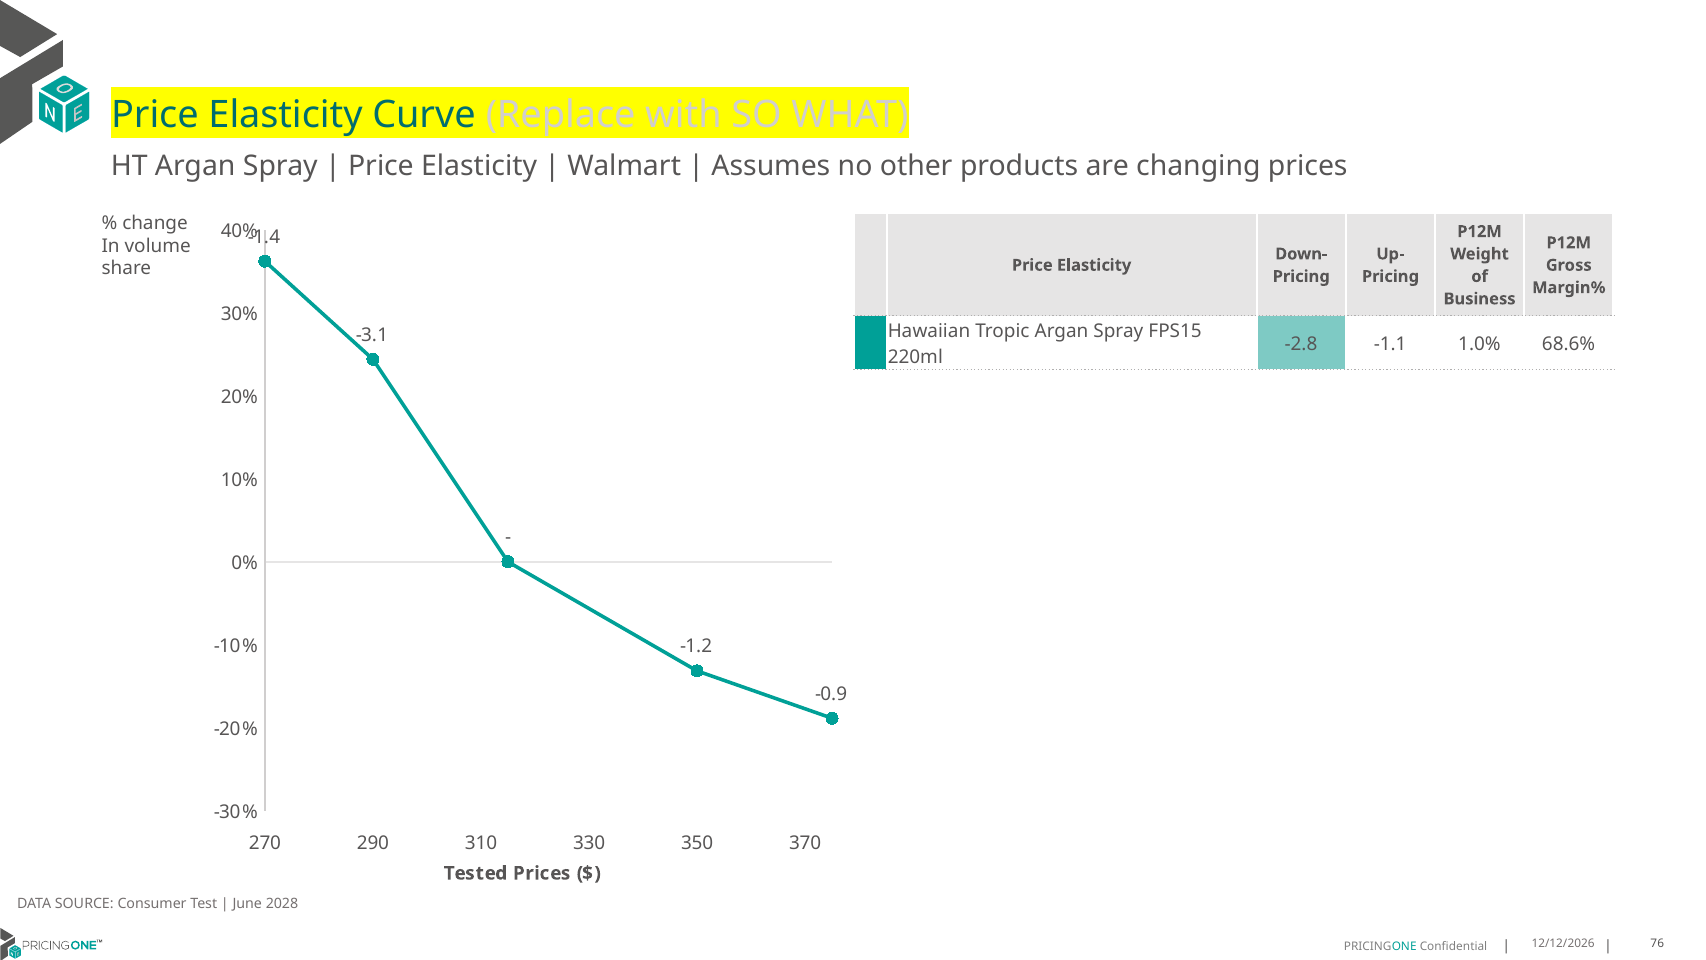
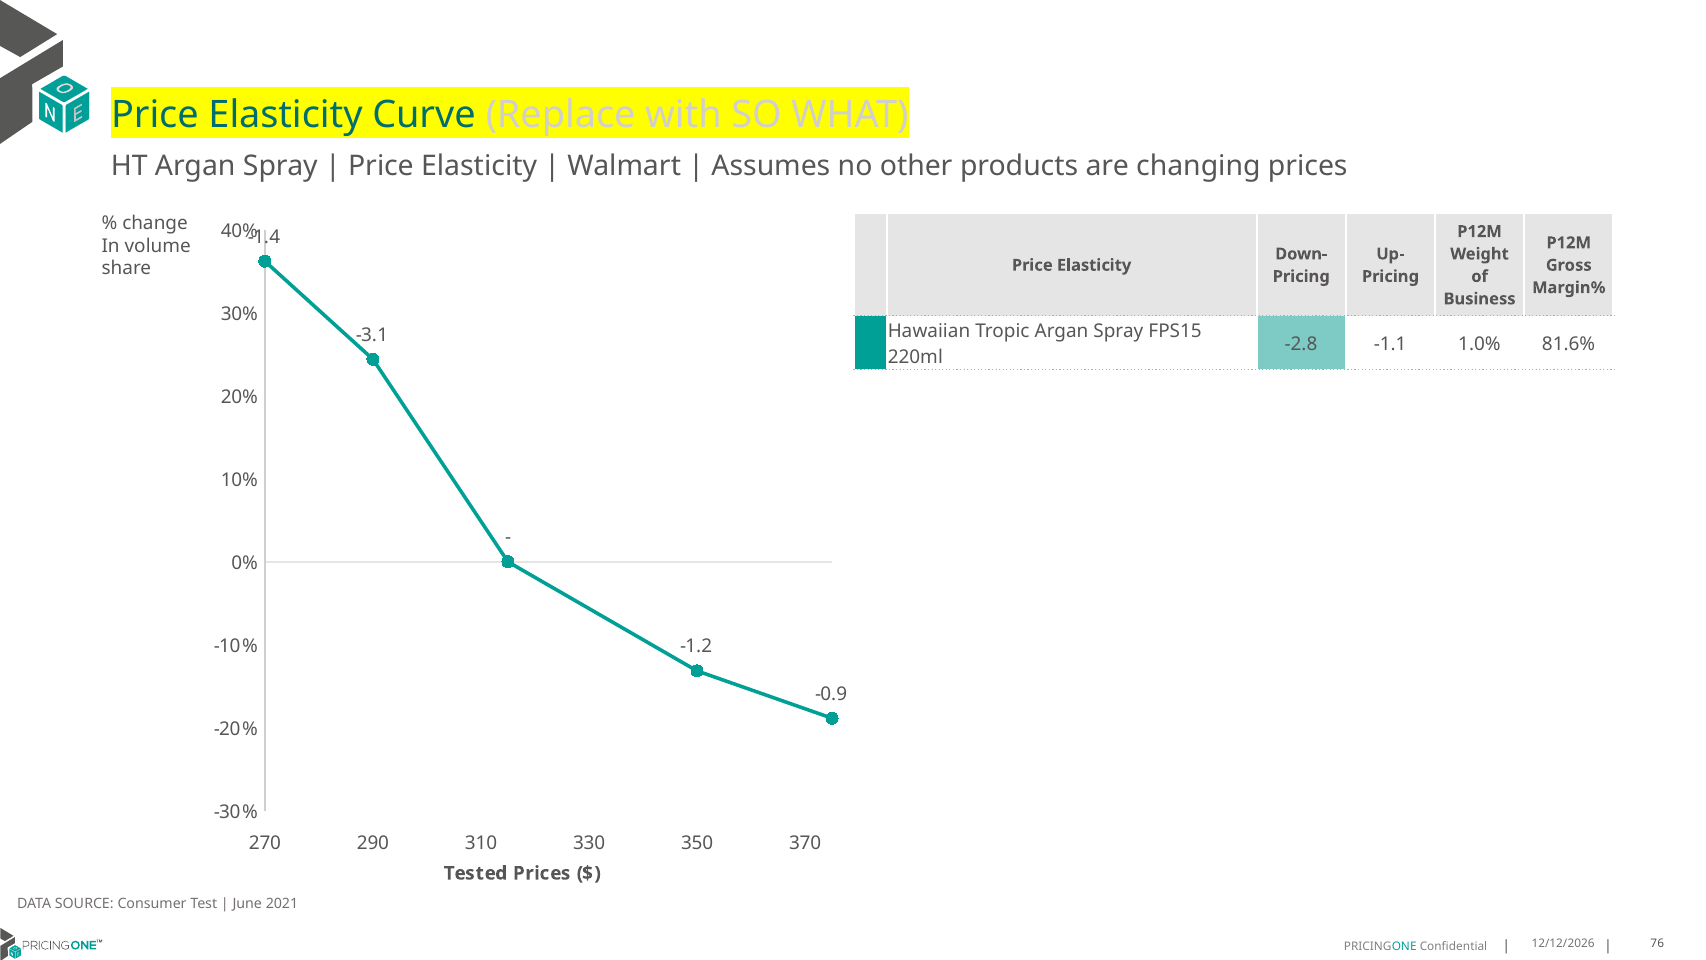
68.6%: 68.6% -> 81.6% (1569, 344)
2028: 2028 -> 2021 (282, 904)
